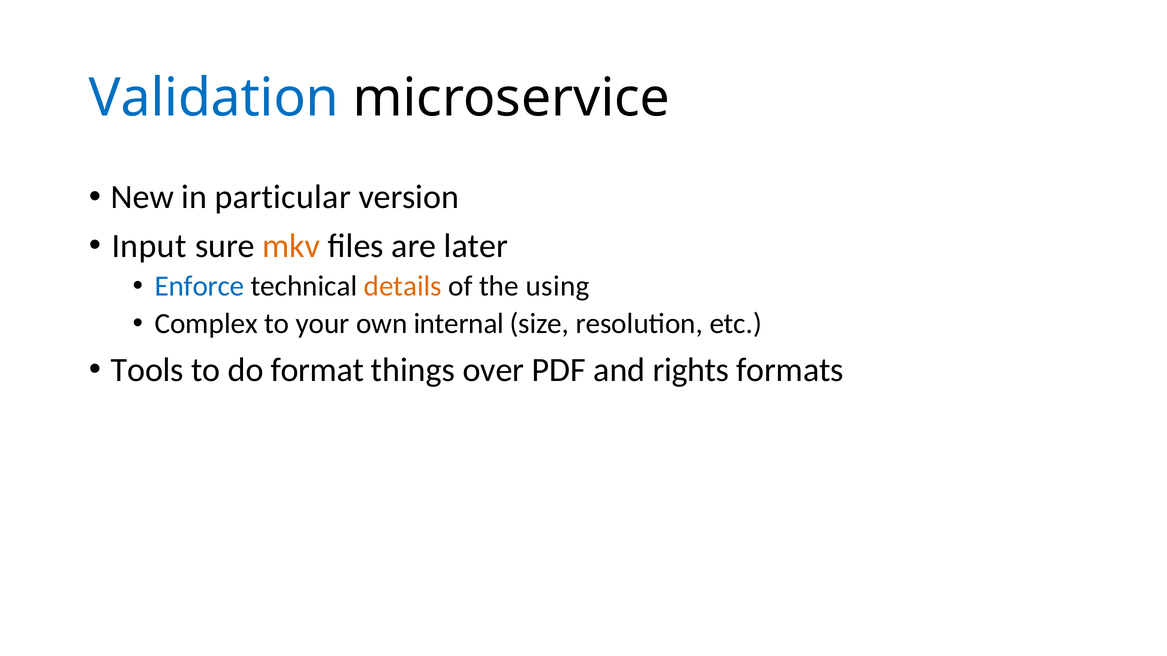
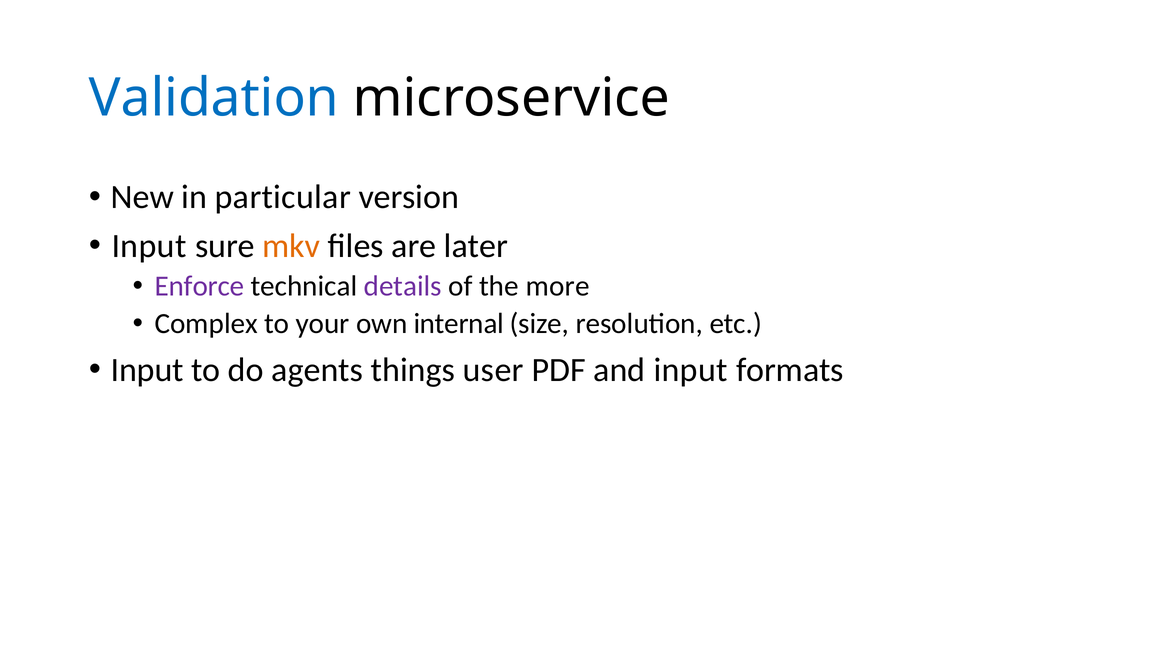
Enforce colour: blue -> purple (200, 286)
details colour: orange -> purple (403, 286)
using: using -> more (558, 286)
Tools: Tools -> Input (147, 370)
format: format -> agents (317, 370)
over: over -> user (493, 370)
and rights: rights -> input (691, 370)
